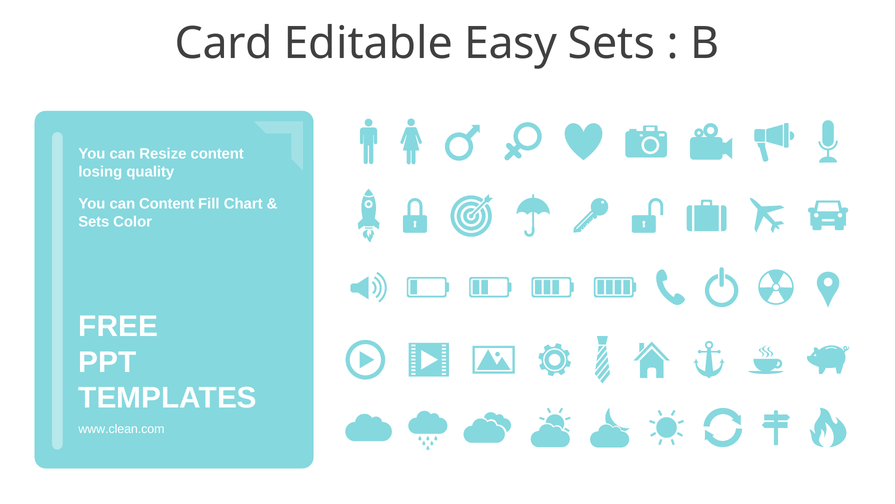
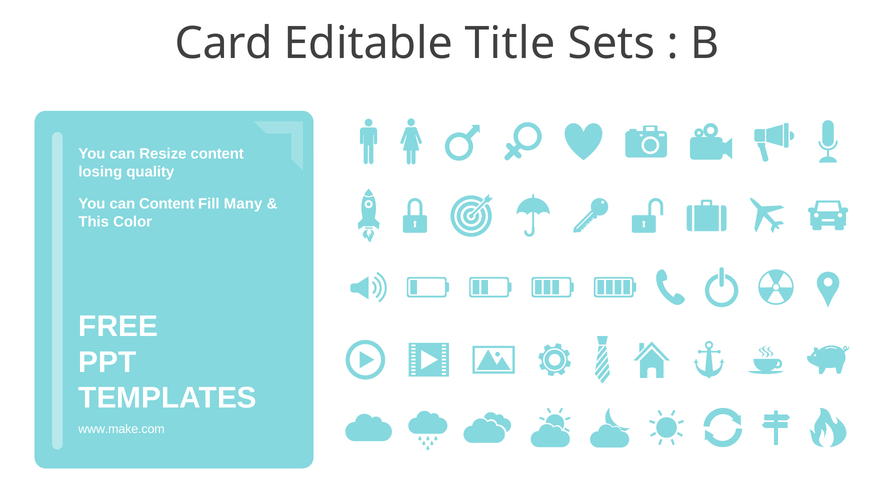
Easy: Easy -> Title (510, 43)
Chart: Chart -> Many (243, 204)
Sets: Sets -> This (94, 222)
www.clean.com: www.clean.com -> www.make.com (122, 429)
